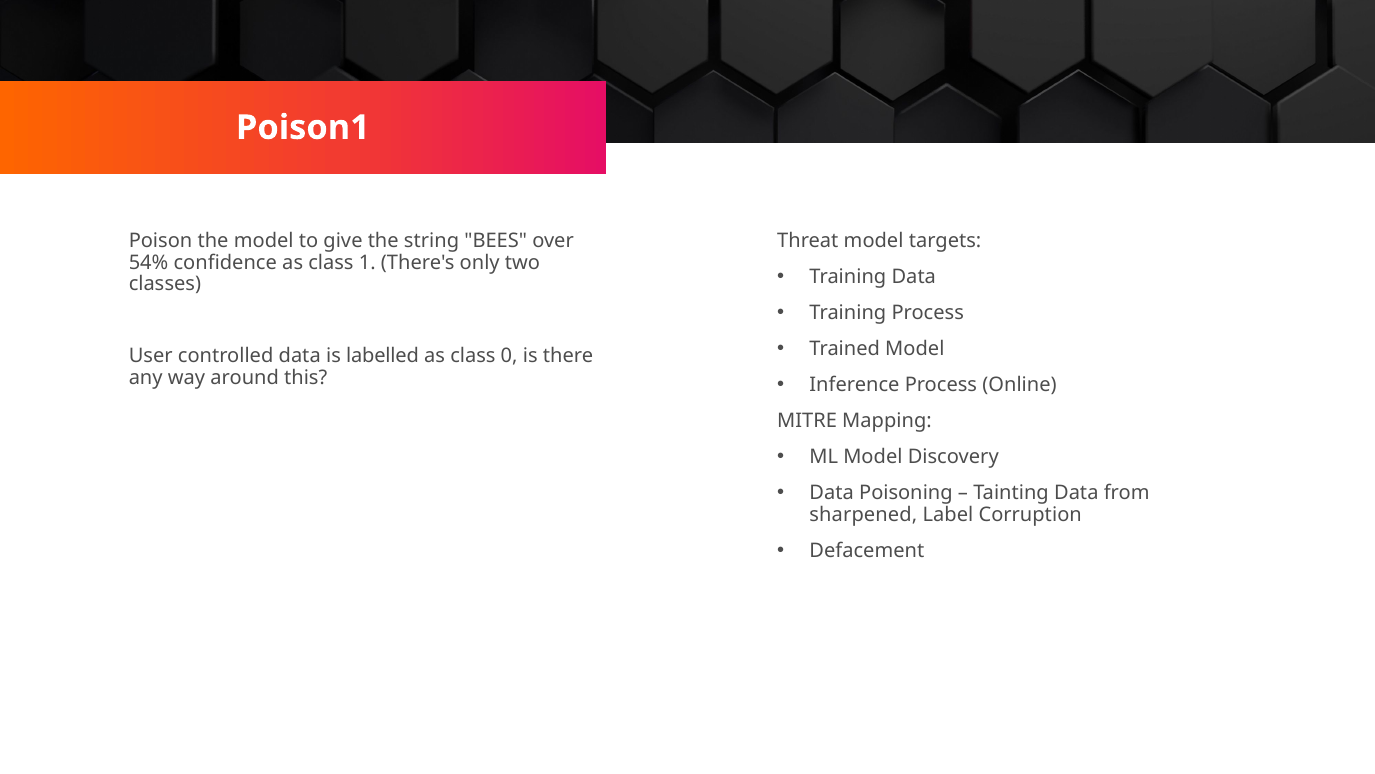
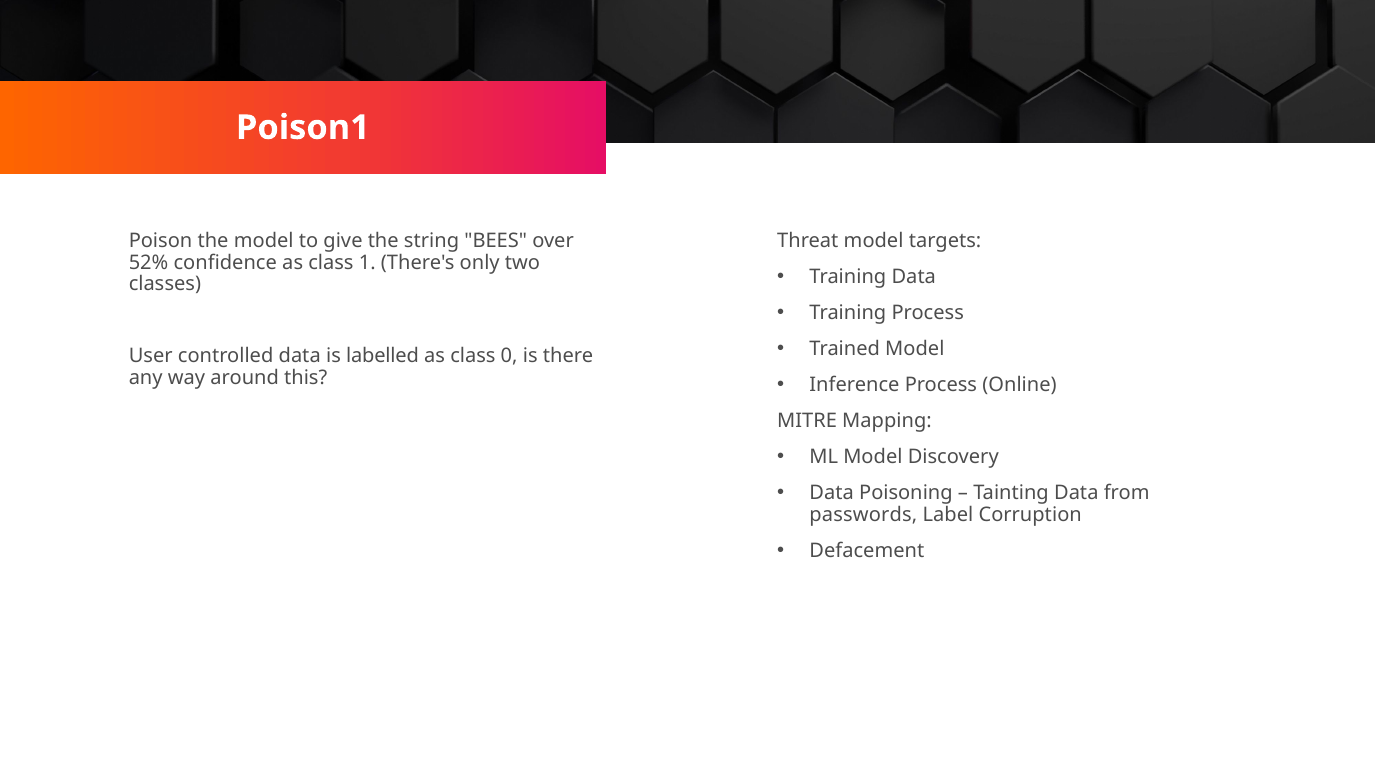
54%: 54% -> 52% (149, 262)
sharpened: sharpened -> passwords (863, 514)
